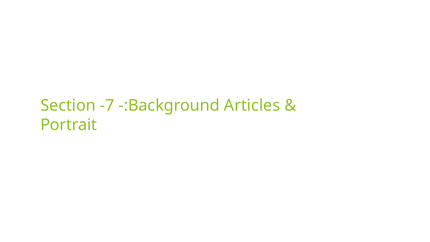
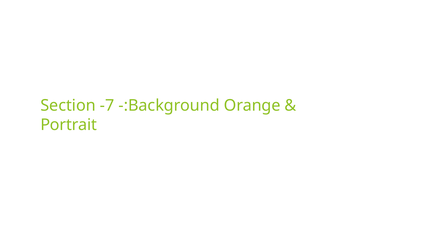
Articles: Articles -> Orange (252, 105)
